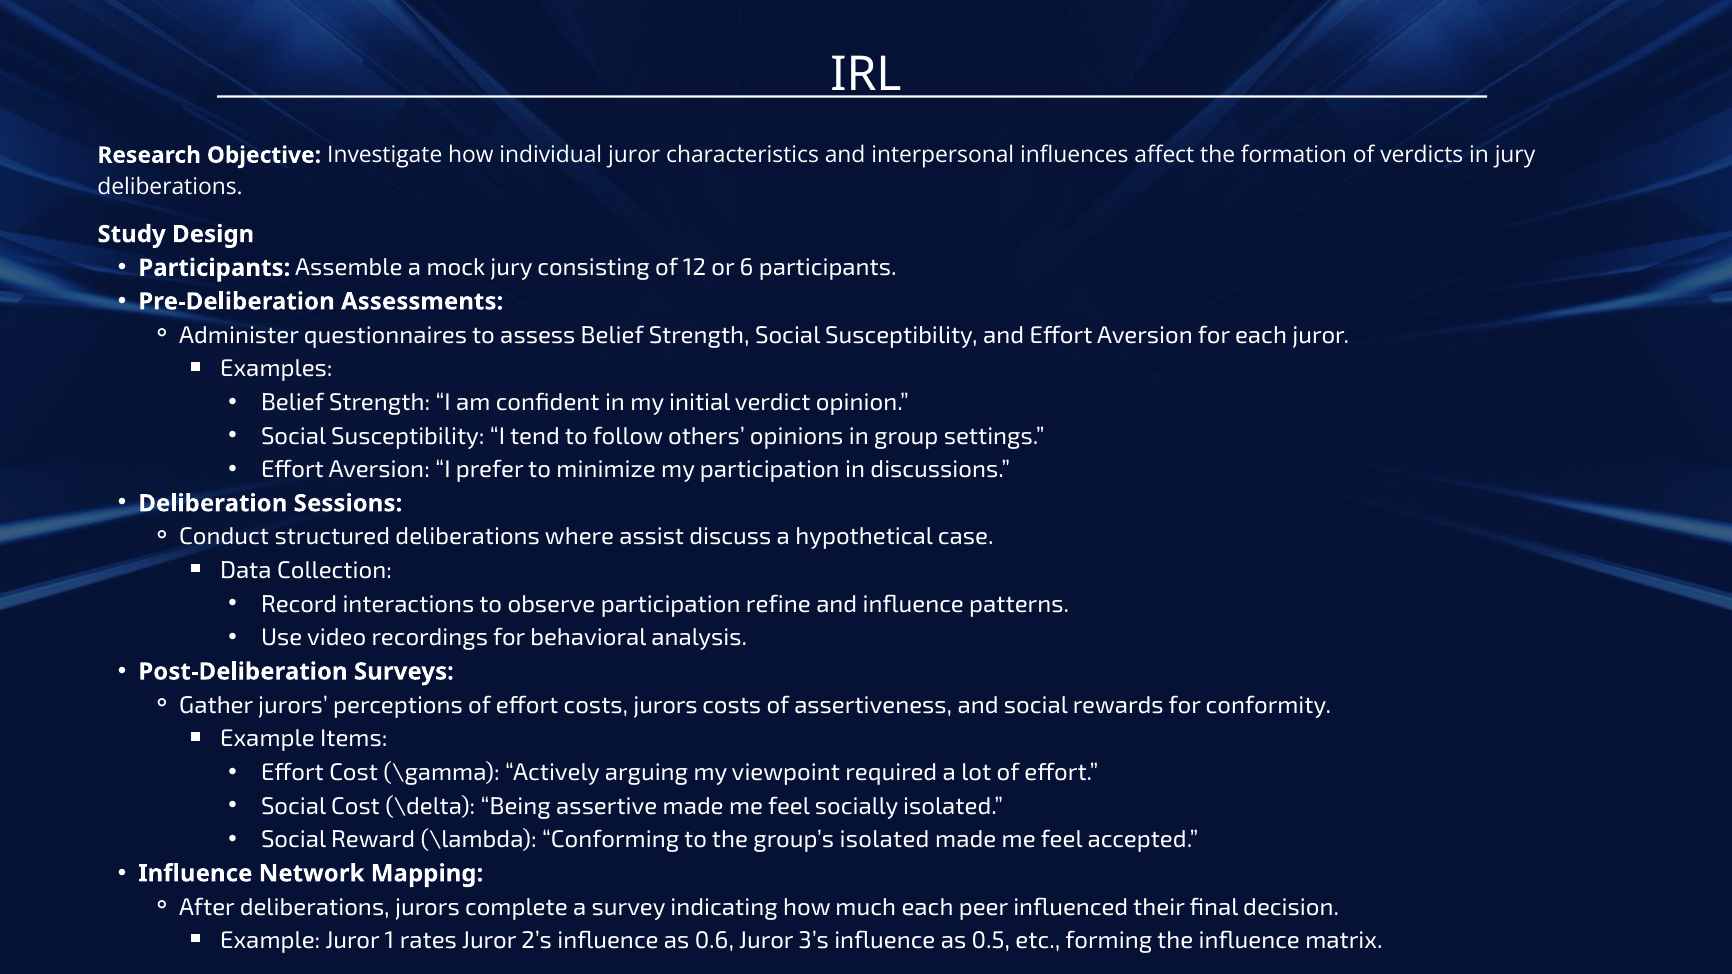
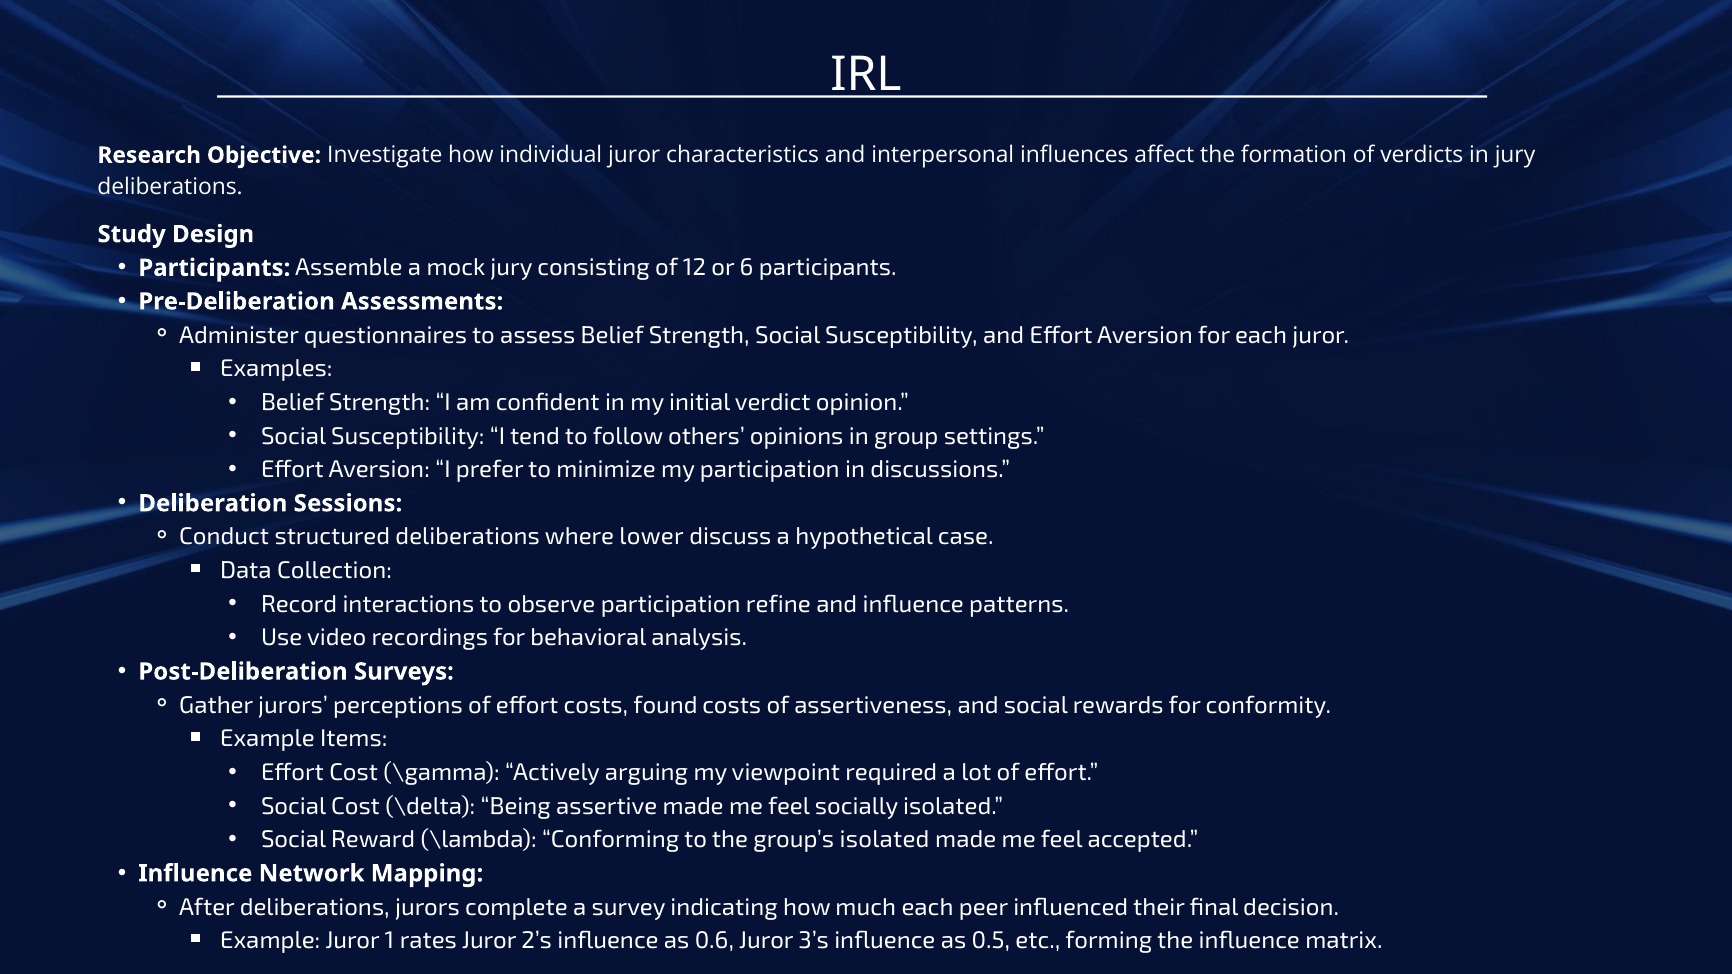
assist: assist -> lower (652, 537)
costs jurors: jurors -> found (666, 705)
